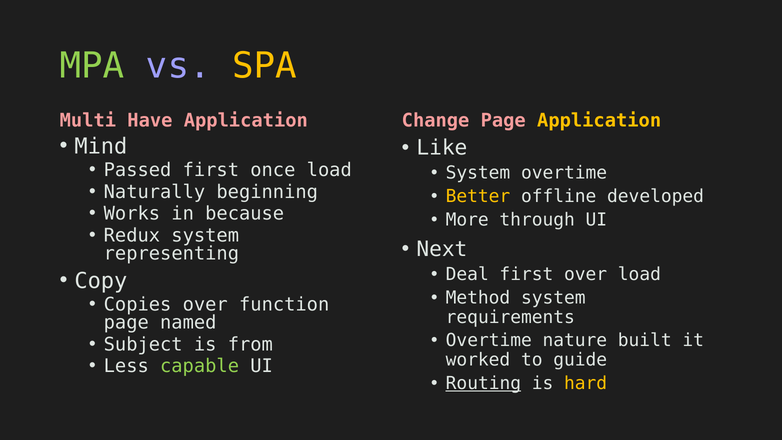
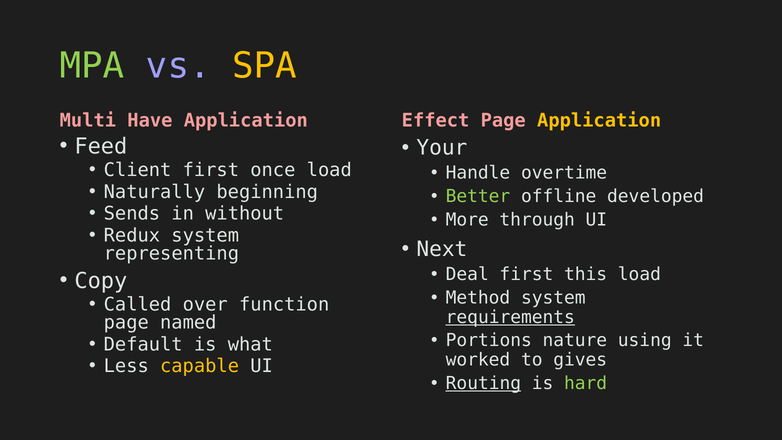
Change: Change -> Effect (436, 121)
Mind: Mind -> Feed (101, 146)
Like: Like -> Your (442, 148)
Passed: Passed -> Client (138, 170)
System: System -> Handle (478, 173)
Better colour: yellow -> light green (478, 196)
Works: Works -> Sends (132, 214)
because: because -> without (245, 214)
first over: over -> this (586, 274)
Copies: Copies -> Called (138, 304)
requirements underline: none -> present (510, 317)
Overtime: Overtime -> Portions (489, 340)
built: built -> using (645, 340)
Subject: Subject -> Default (143, 344)
from: from -> what (250, 344)
guide: guide -> gives (580, 360)
capable colour: light green -> yellow (200, 366)
hard colour: yellow -> light green (586, 383)
